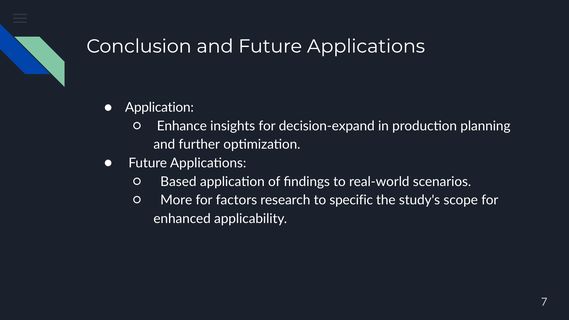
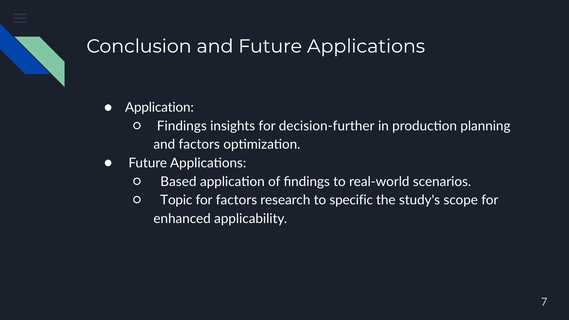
Enhance: Enhance -> Findings (182, 126)
decision-expand: decision-expand -> decision-further (327, 126)
and further: further -> factors (199, 145)
More: More -> Topic (176, 200)
